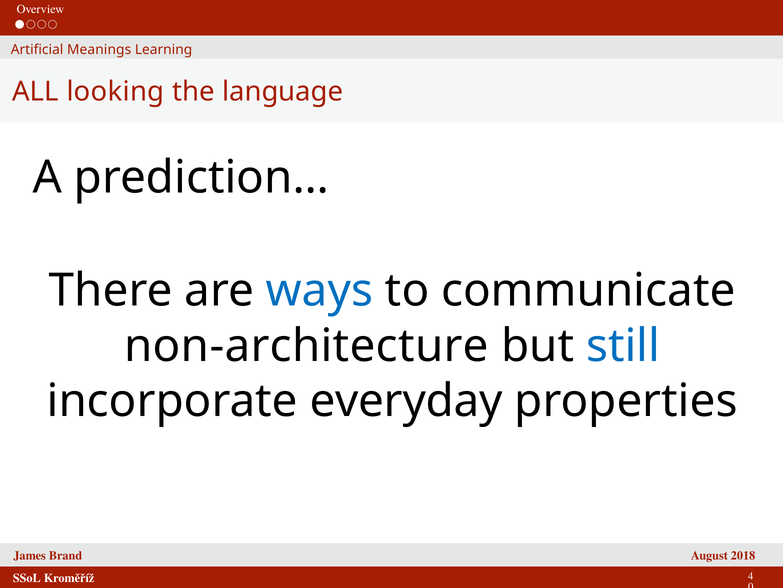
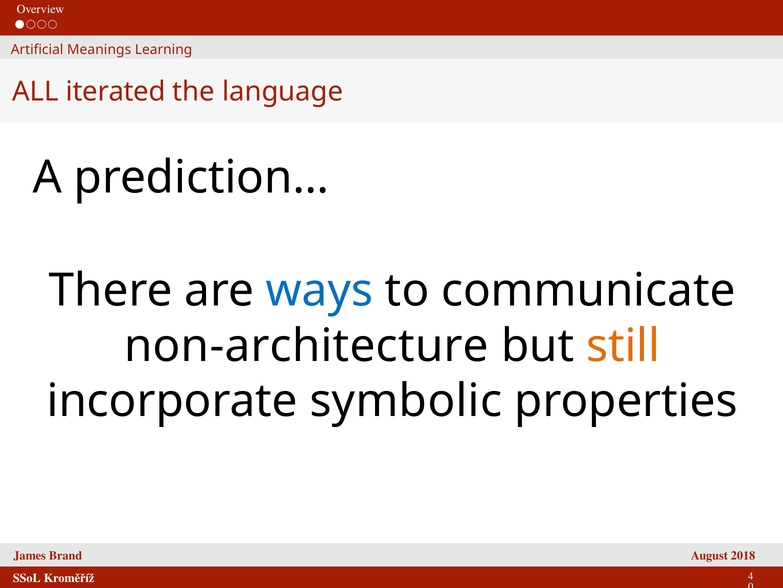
looking: looking -> iterated (116, 91)
still colour: blue -> orange (623, 345)
everyday: everyday -> symbolic (406, 401)
